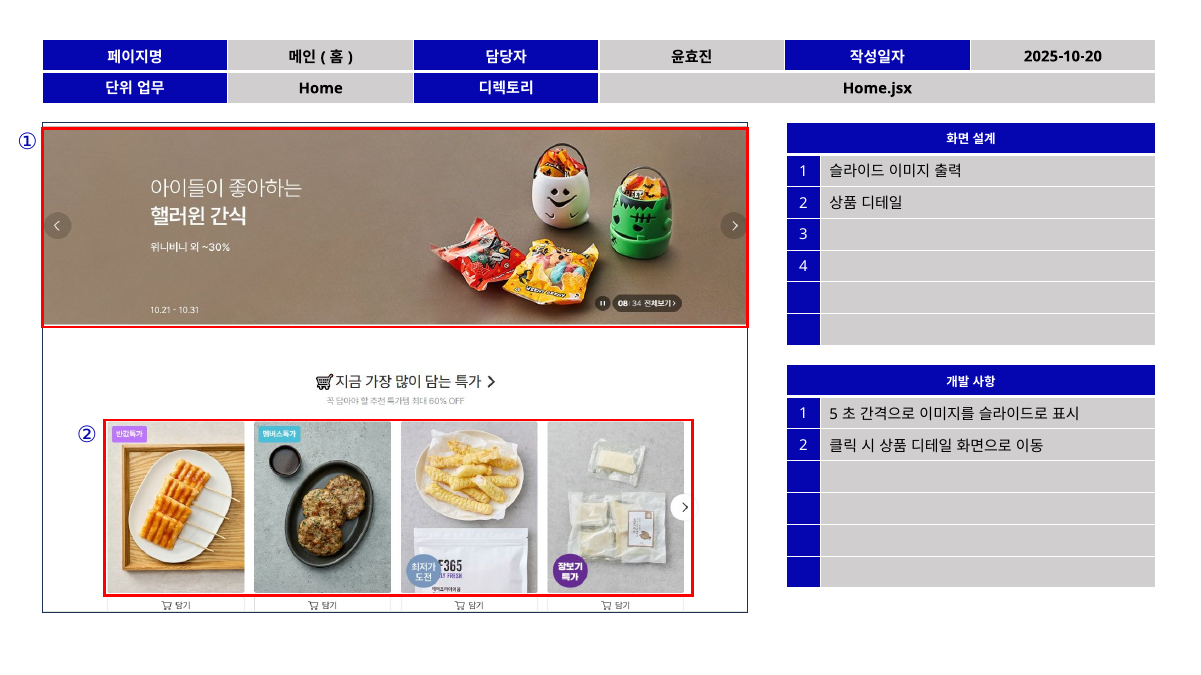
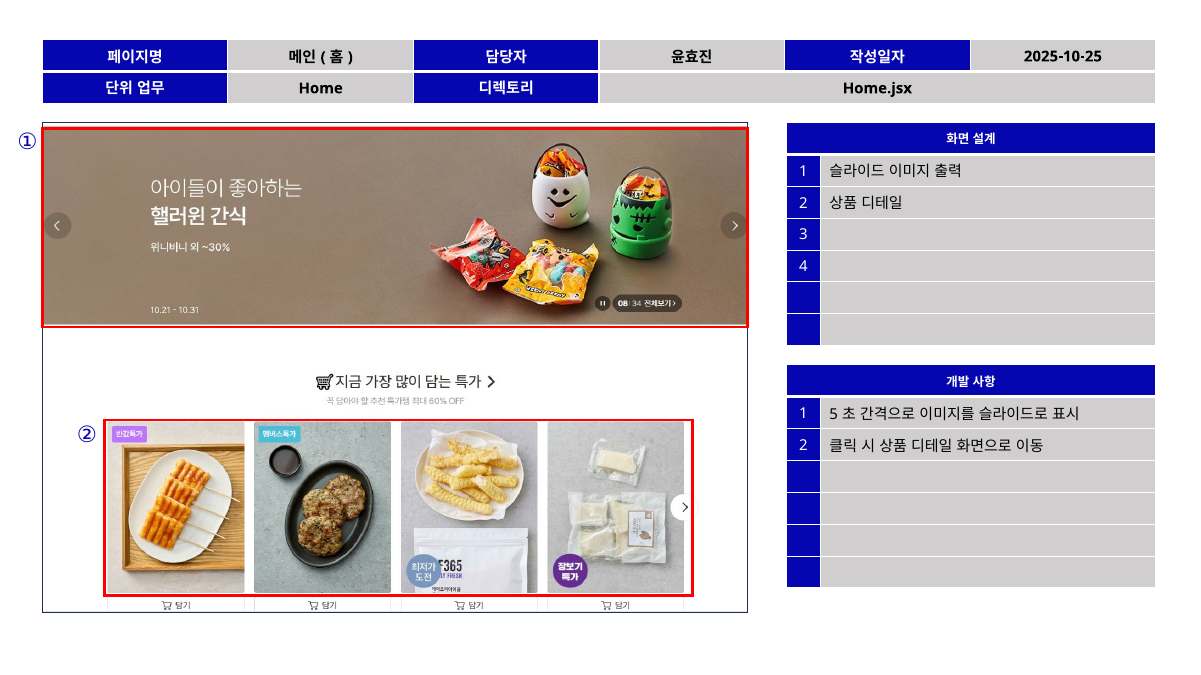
2025-10-20: 2025-10-20 -> 2025-10-25 (1063, 57)
